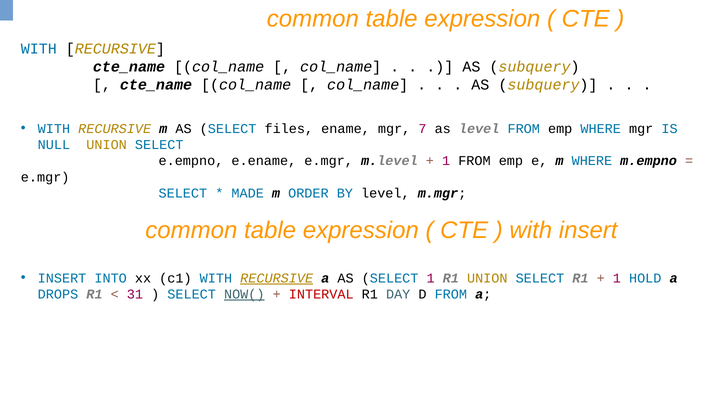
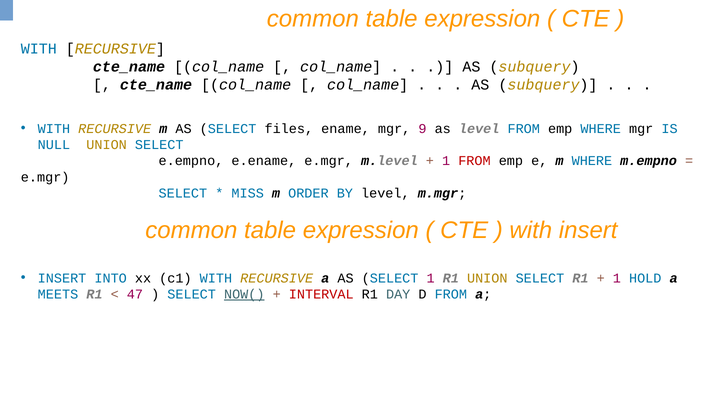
7: 7 -> 9 (422, 129)
FROM colour: black -> red (474, 161)
MADE: MADE -> MISS (248, 193)
RECURSIVE underline: present -> none (277, 278)
DROPS: DROPS -> MEETS (58, 294)
31: 31 -> 47 (135, 294)
